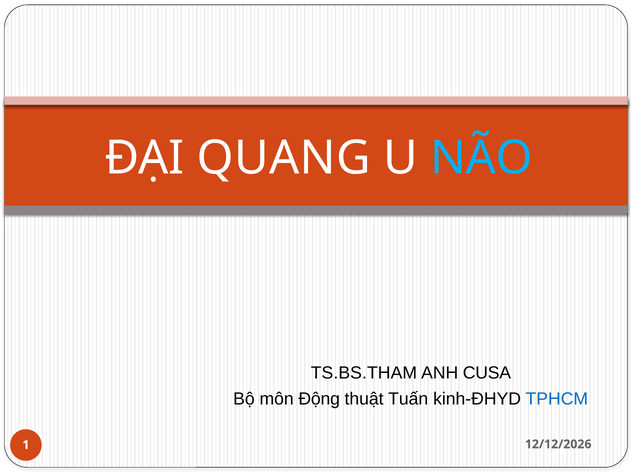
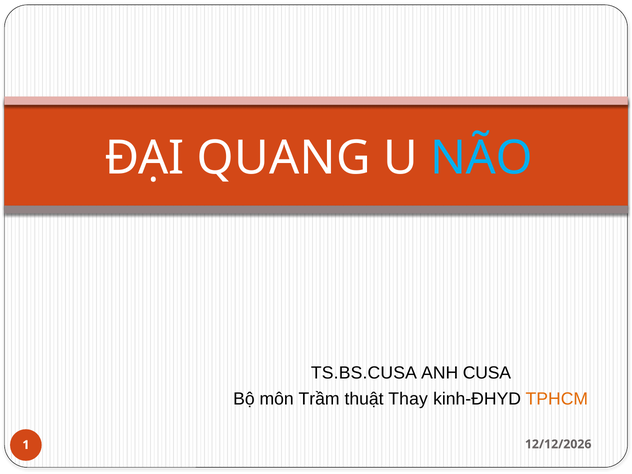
TS.BS.THAM: TS.BS.THAM -> TS.BS.CUSA (364, 373)
Động: Động -> Trầm (319, 399)
Tuấn: Tuấn -> Thay (408, 399)
TPHCM colour: blue -> orange (557, 399)
